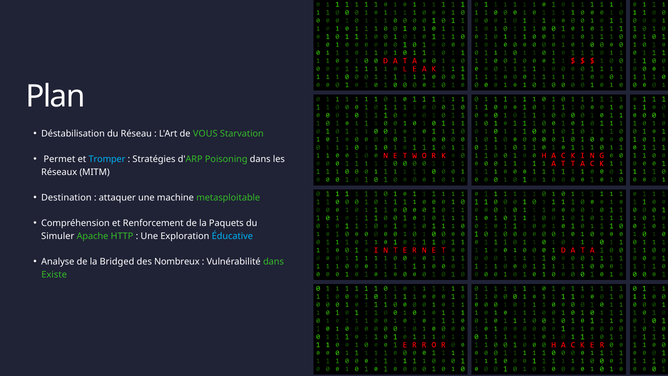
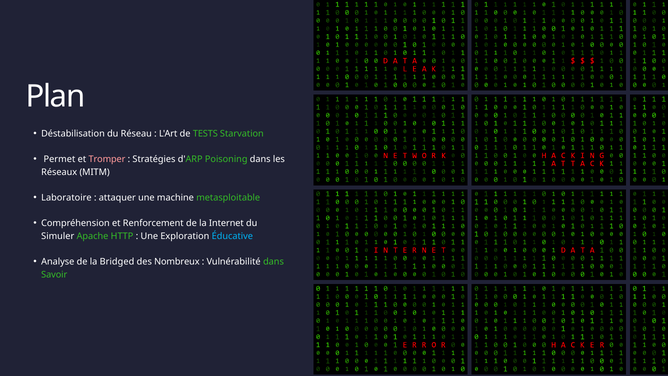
VOUS: VOUS -> TESTS (205, 134)
Tromper colour: light blue -> pink (107, 159)
Destination: Destination -> Laboratoire (66, 198)
Paquets: Paquets -> Internet (226, 223)
Existe: Existe -> Savoir (54, 274)
